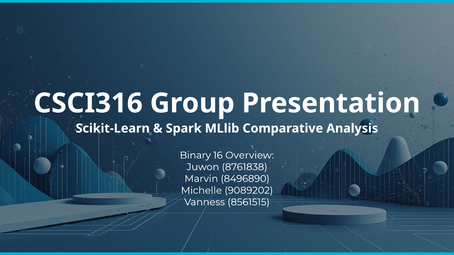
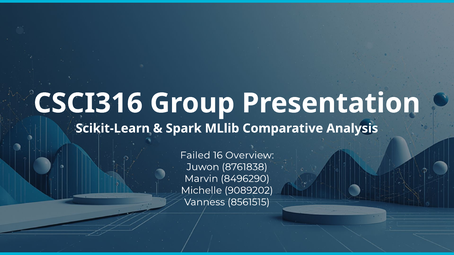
Binary: Binary -> Failed (195, 155)
8496890: 8496890 -> 8496290 (245, 179)
